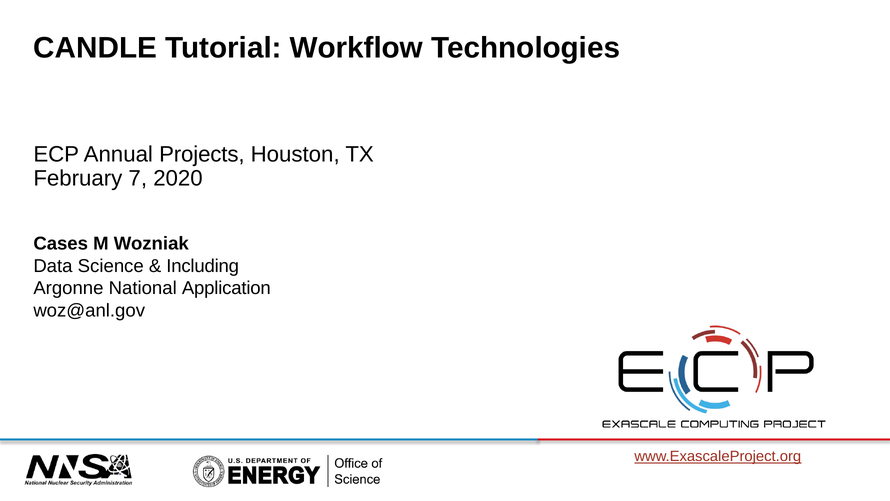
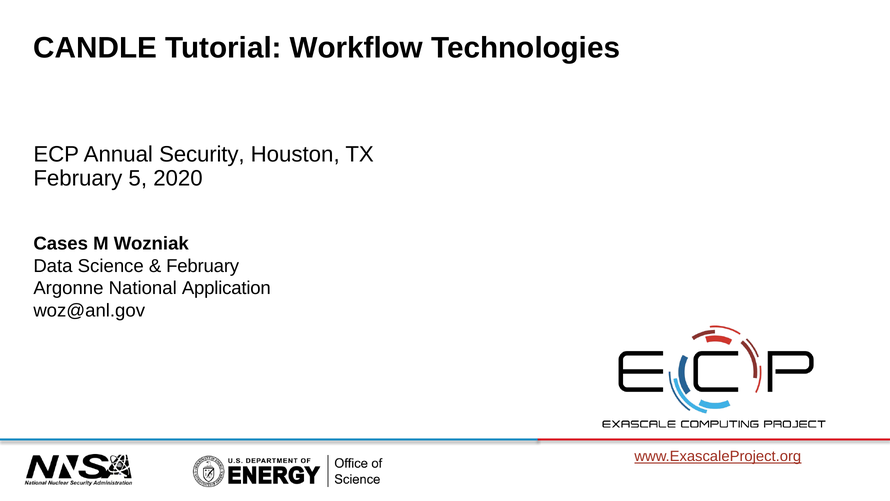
Projects: Projects -> Security (202, 154)
7: 7 -> 5 (138, 178)
Including: Including -> February (203, 266)
